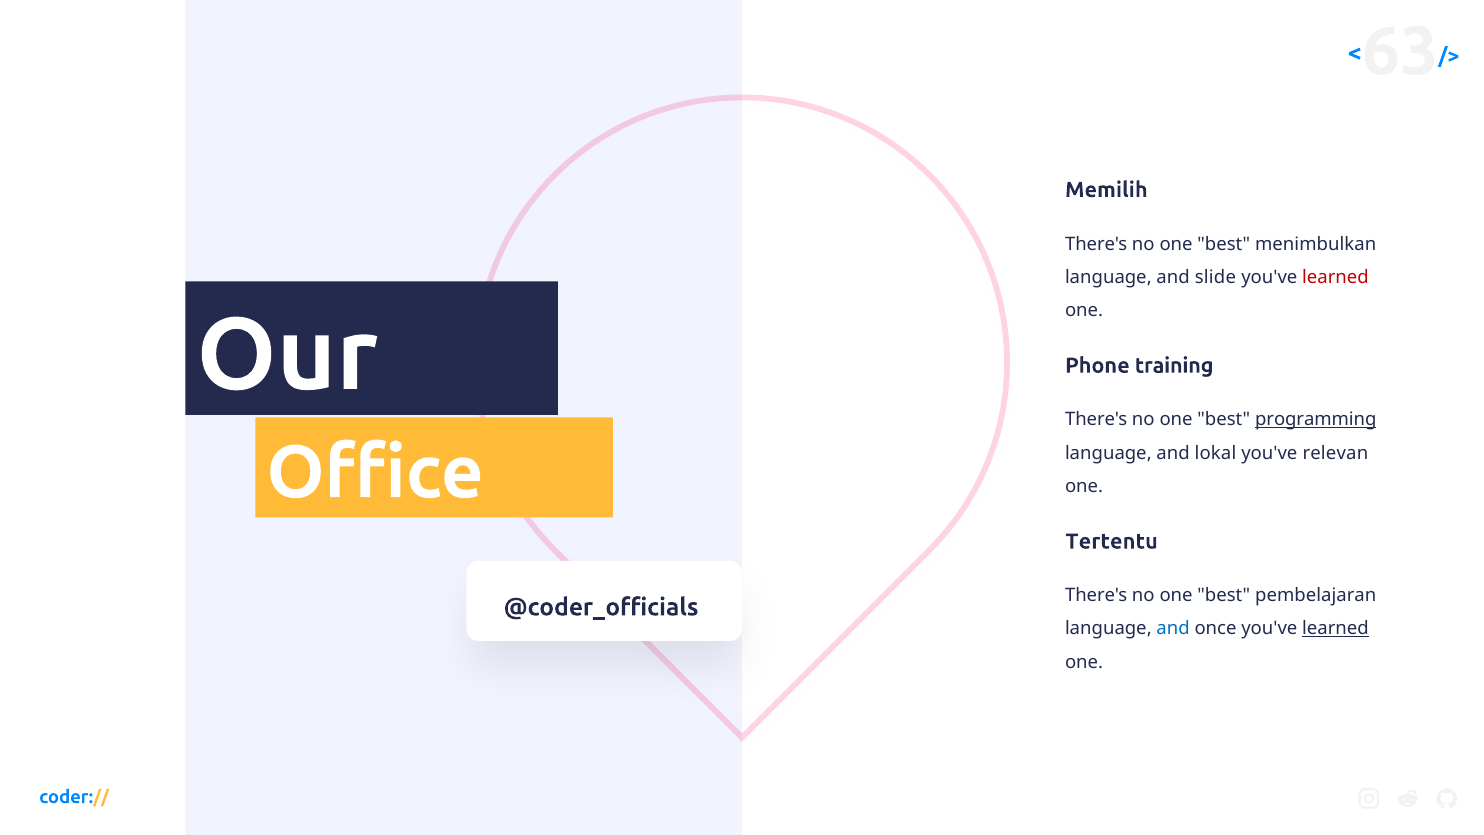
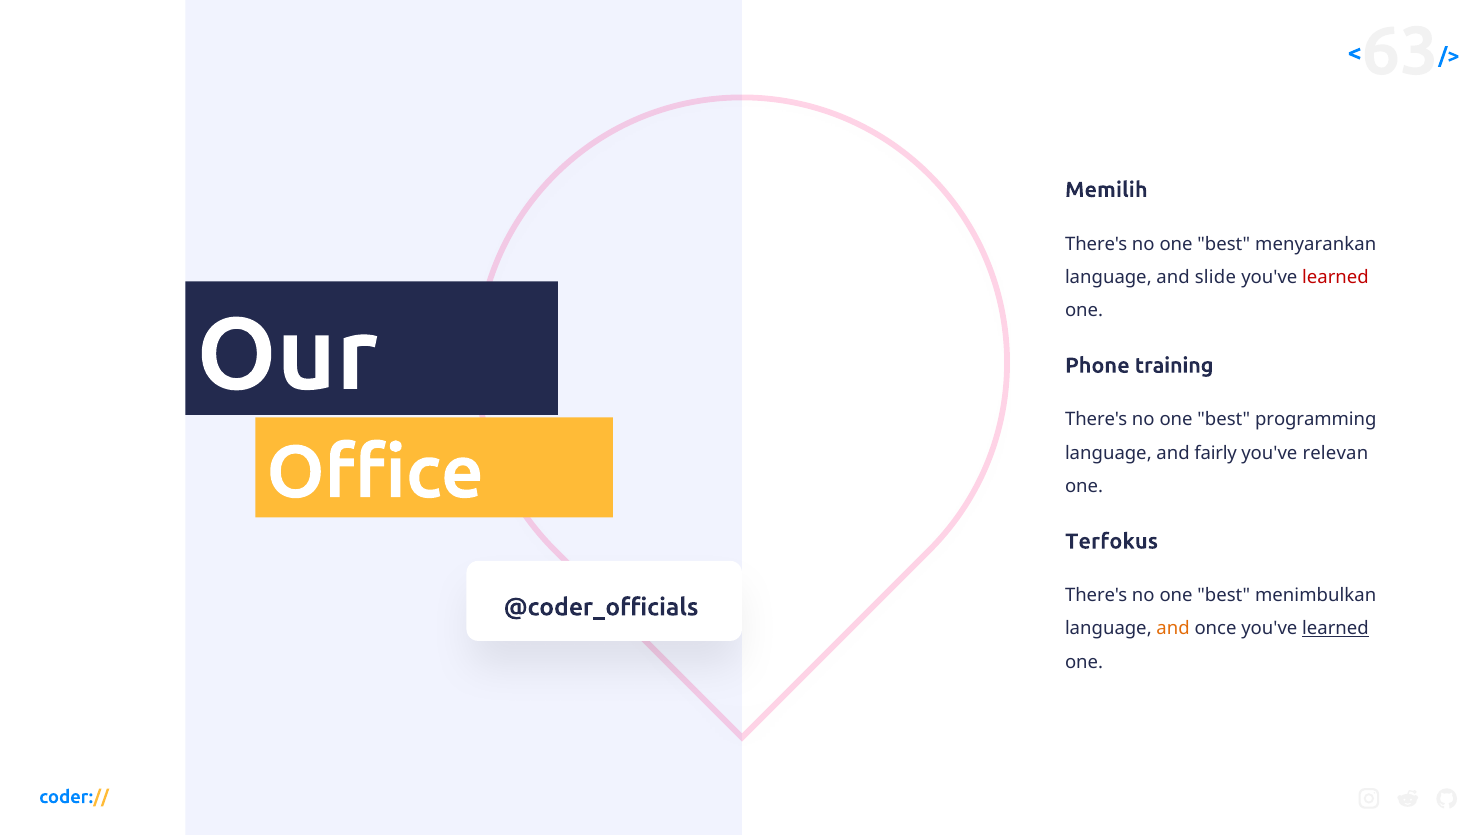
menimbulkan: menimbulkan -> menyarankan (1316, 244)
programming underline: present -> none (1316, 420)
lokal: lokal -> fairly (1216, 453)
Tertentu: Tertentu -> Terfokus (1112, 541)
pembelajaran: pembelajaran -> menimbulkan (1316, 595)
and colour: blue -> orange (1173, 629)
